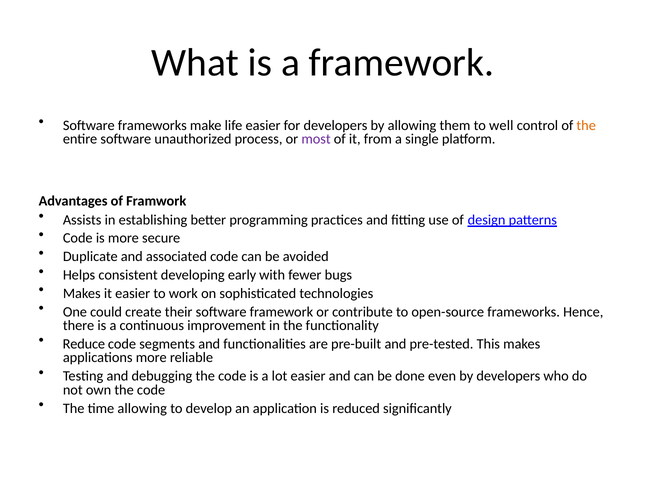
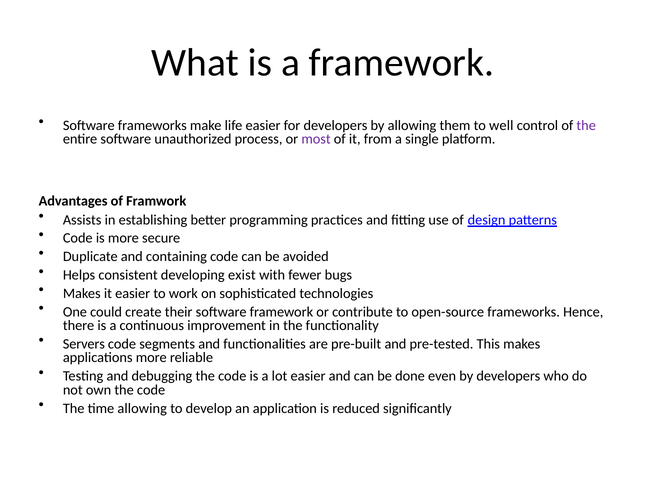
the colour: orange -> purple (586, 125)
associated: associated -> containing (176, 256)
early: early -> exist (242, 275)
Reduce: Reduce -> Servers (84, 344)
